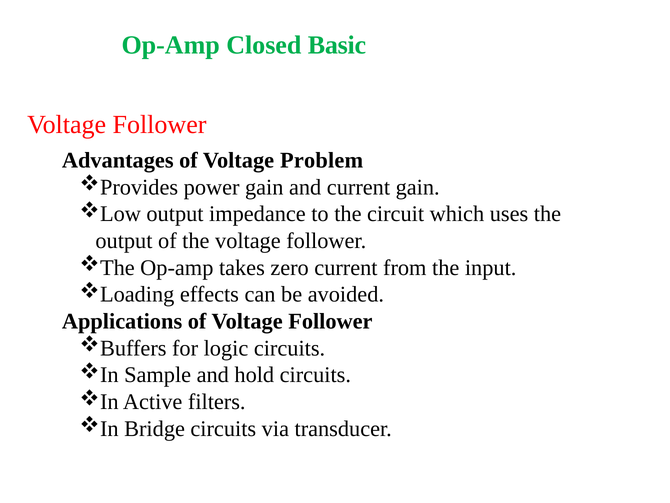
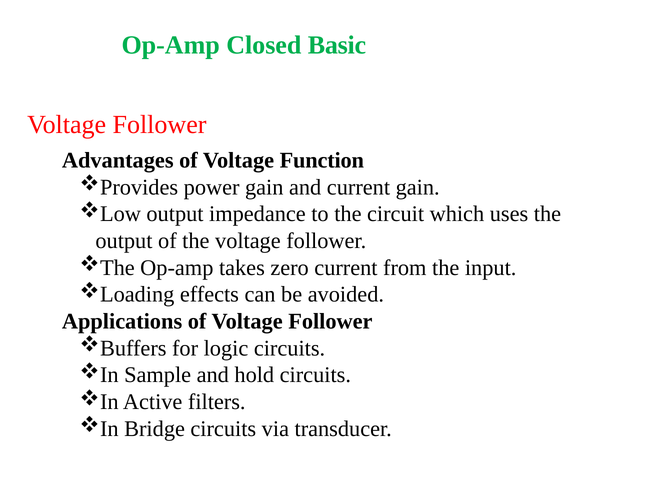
Problem: Problem -> Function (322, 160)
